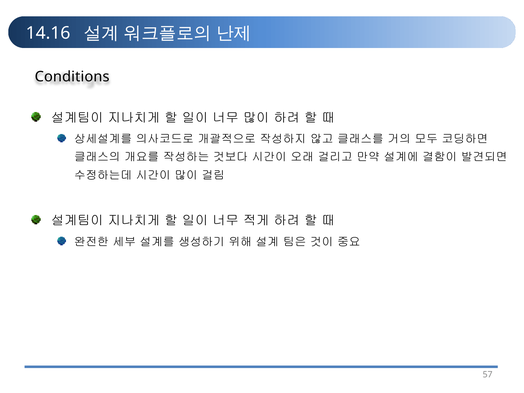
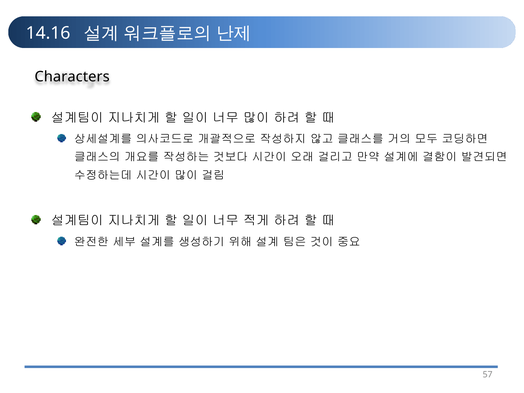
Conditions: Conditions -> Characters (72, 77)
